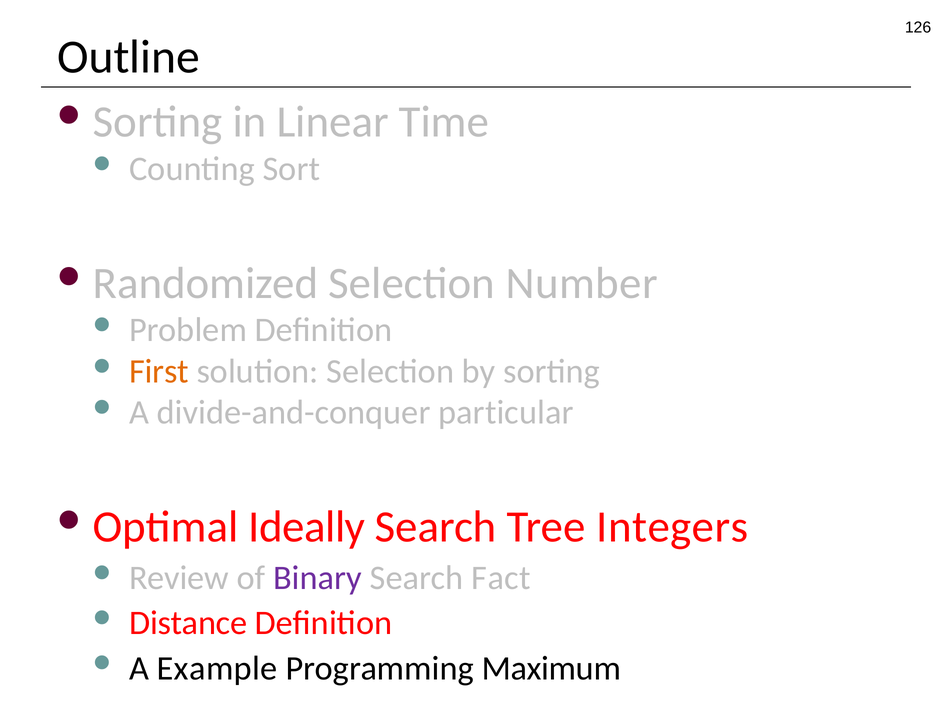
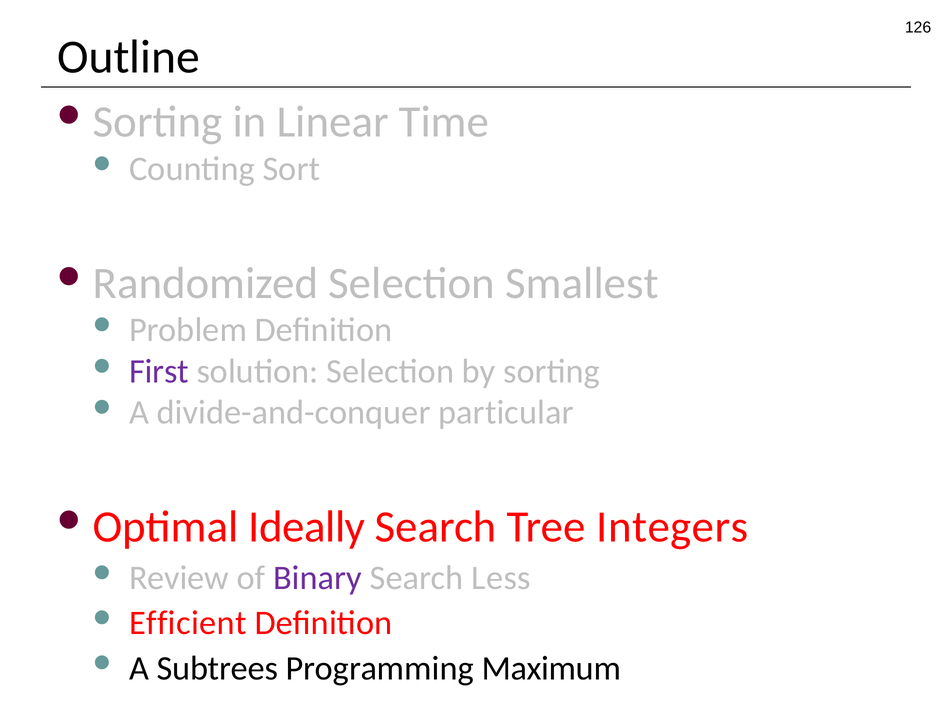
Number: Number -> Smallest (582, 283)
First colour: orange -> purple (159, 371)
Fact: Fact -> Less (501, 578)
Distance: Distance -> Efficient (188, 623)
Example: Example -> Subtrees (217, 668)
